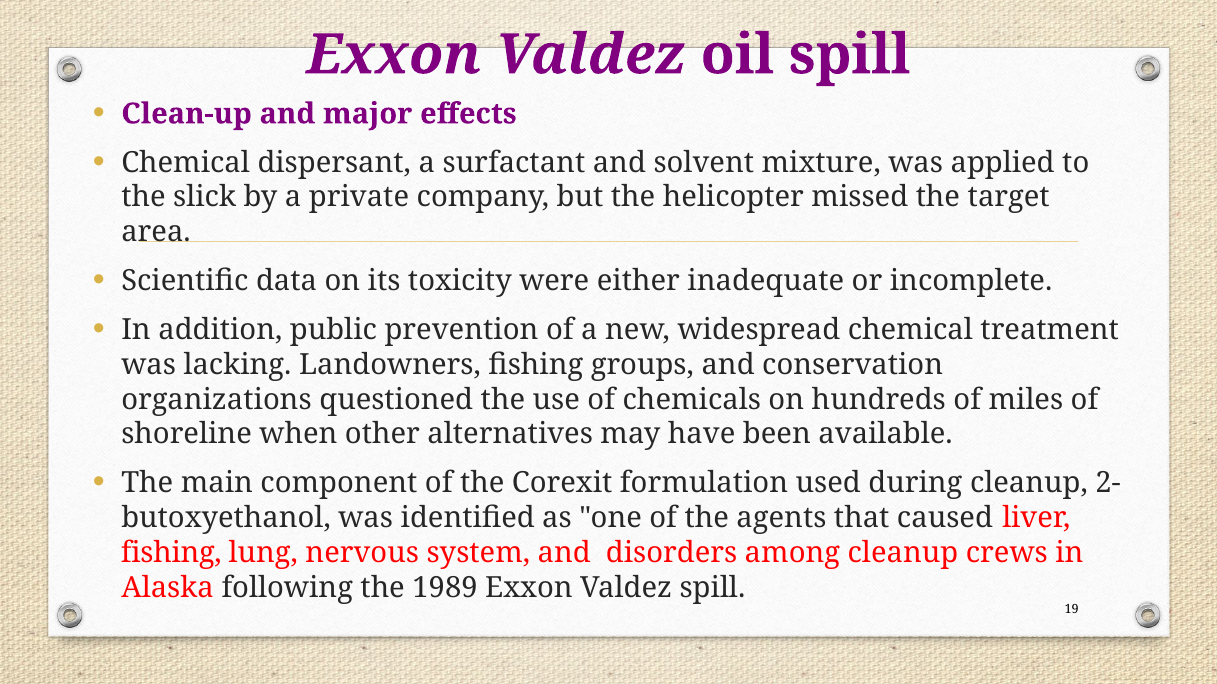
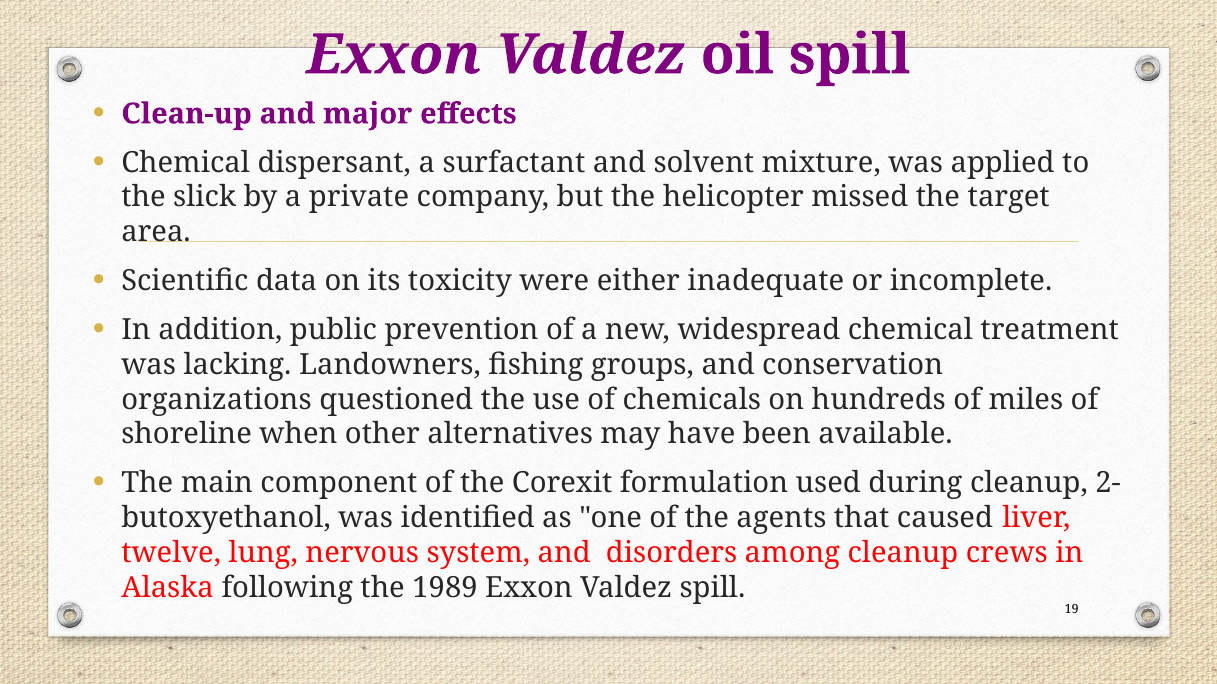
fishing: fishing -> twelve (171, 553)
